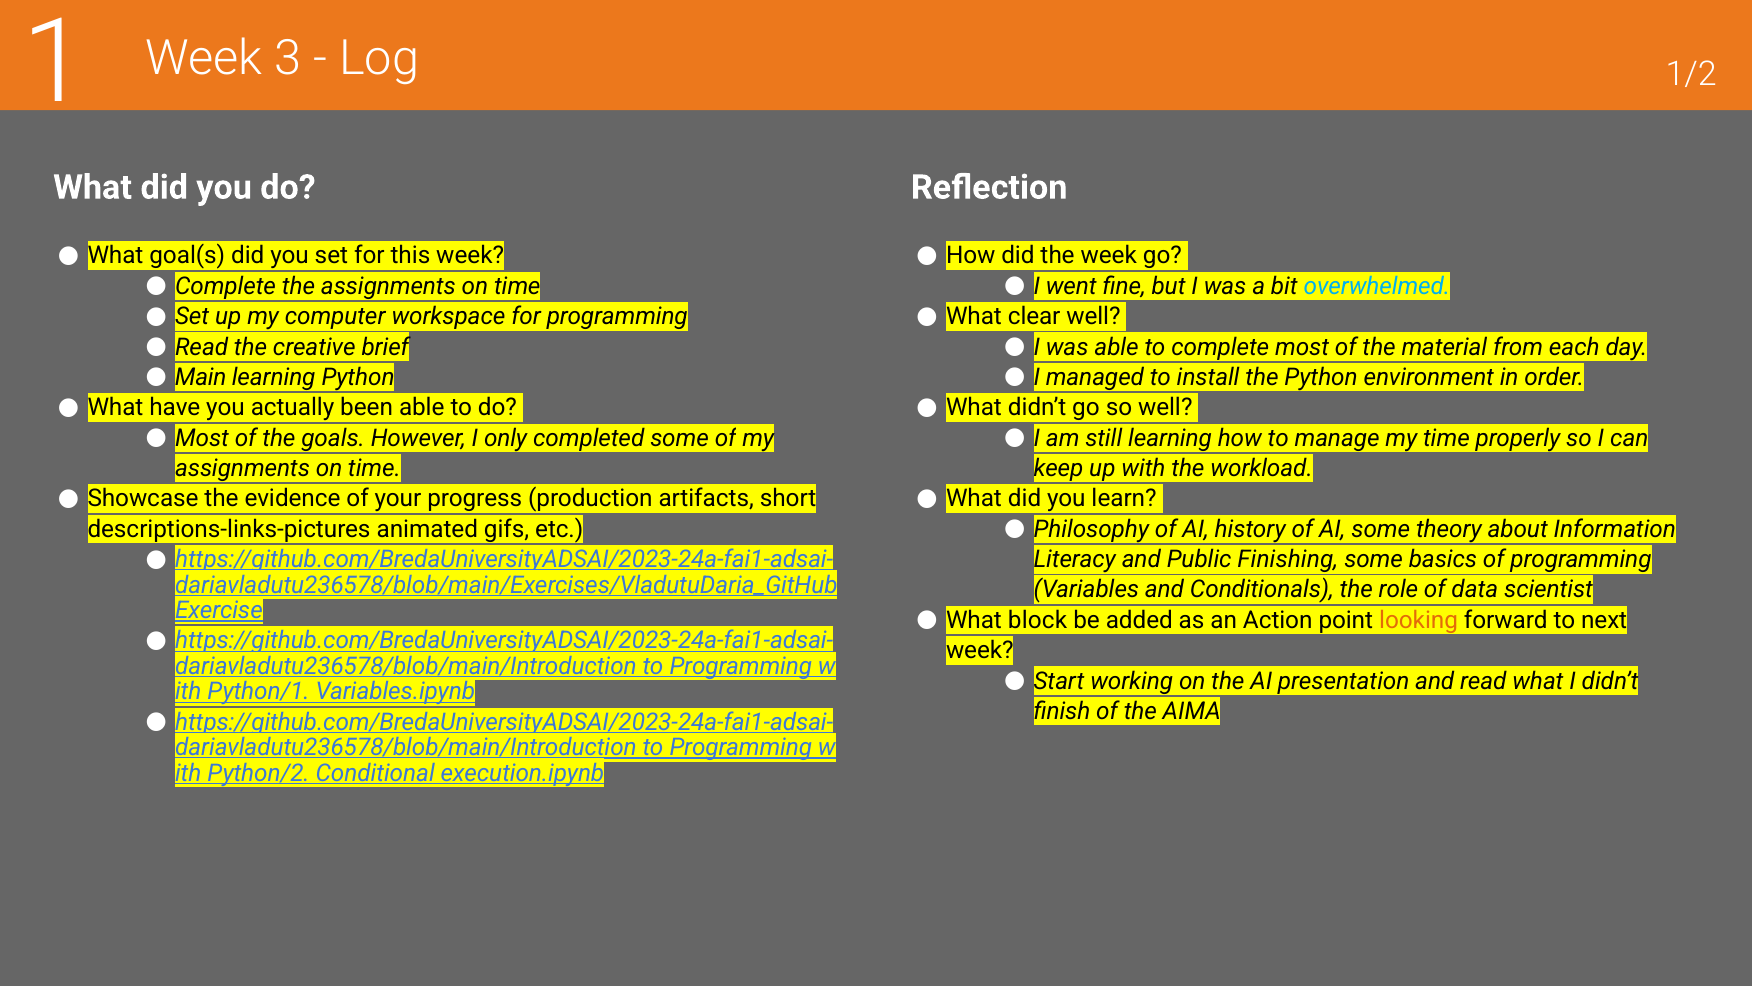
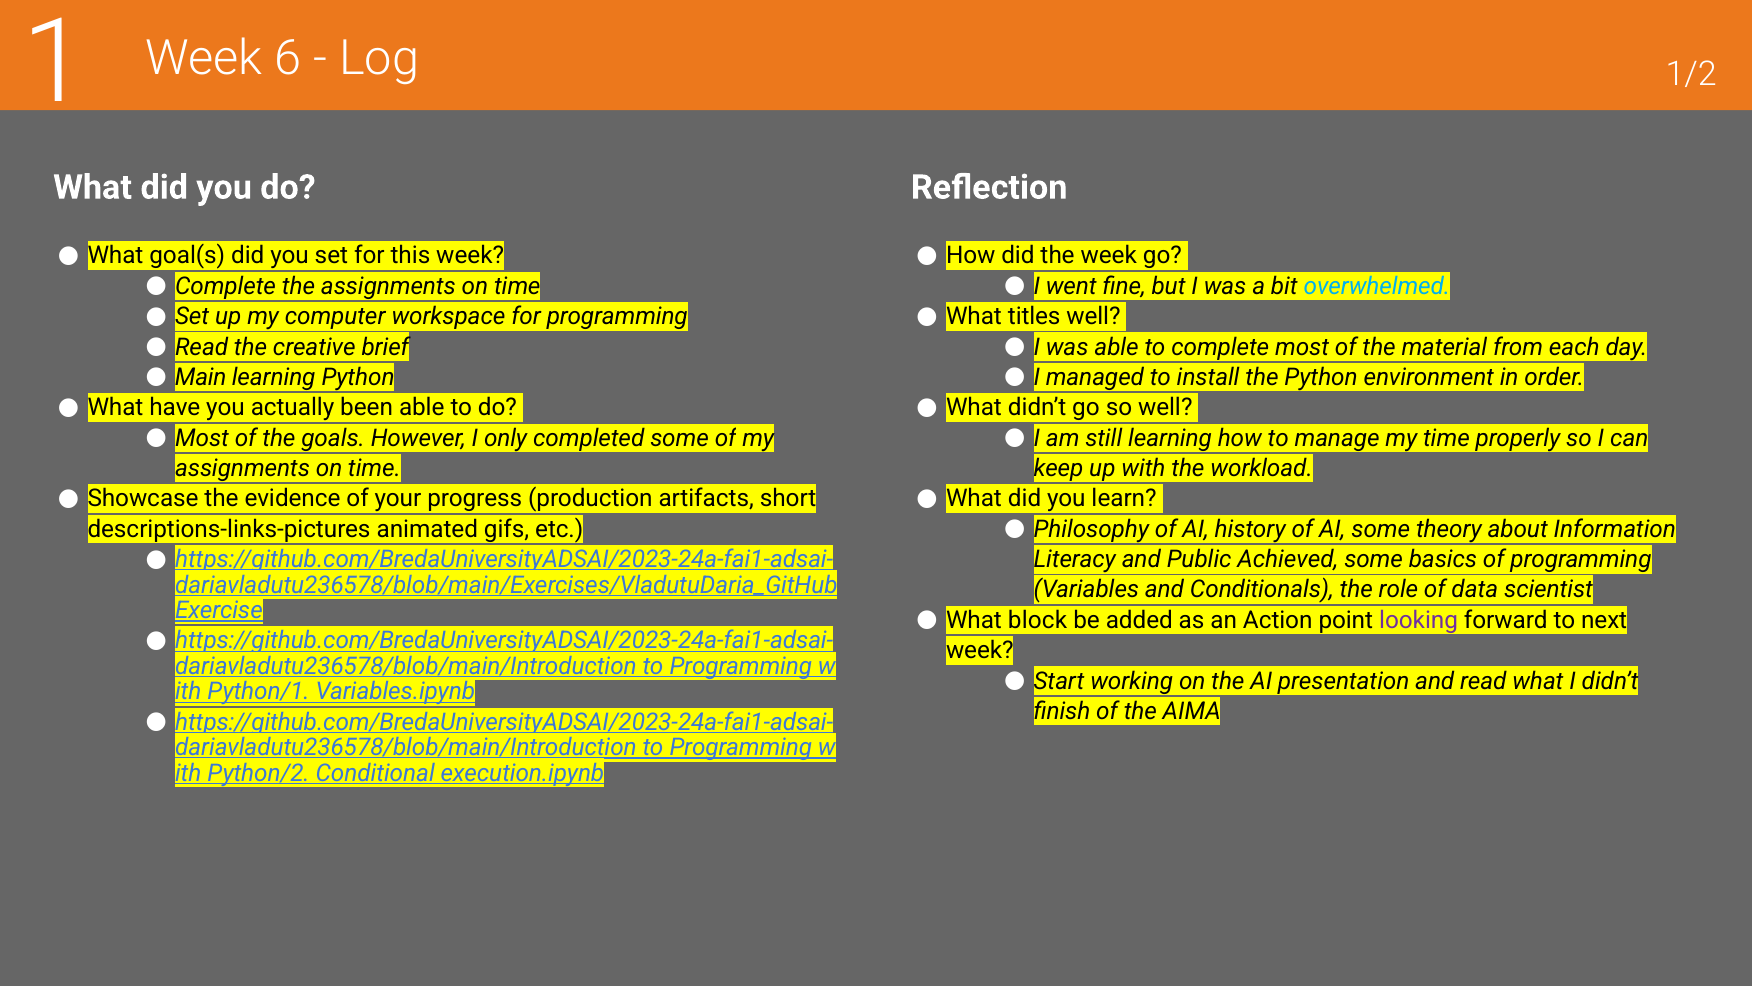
3: 3 -> 6 (288, 58)
clear: clear -> titles (1034, 316)
Finishing: Finishing -> Achieved (1288, 559)
looking colour: orange -> purple (1419, 620)
